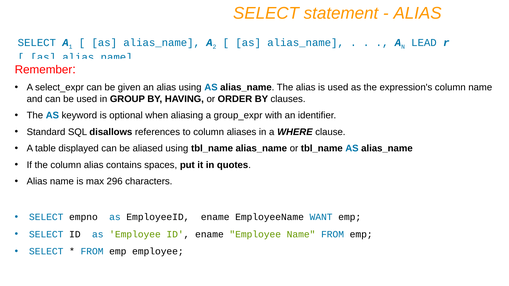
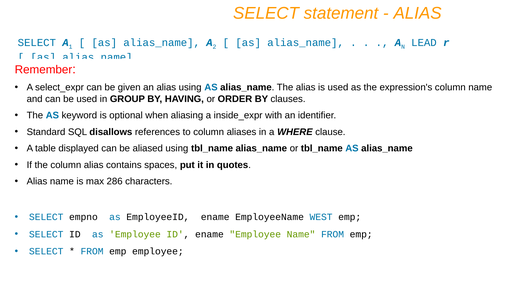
group_expr: group_expr -> inside_expr (238, 116)
296: 296 -> 286 (115, 182)
WANT: WANT -> WEST (321, 217)
